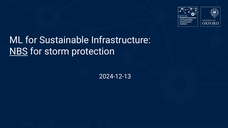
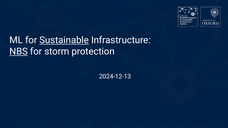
Sustainable underline: none -> present (64, 40)
